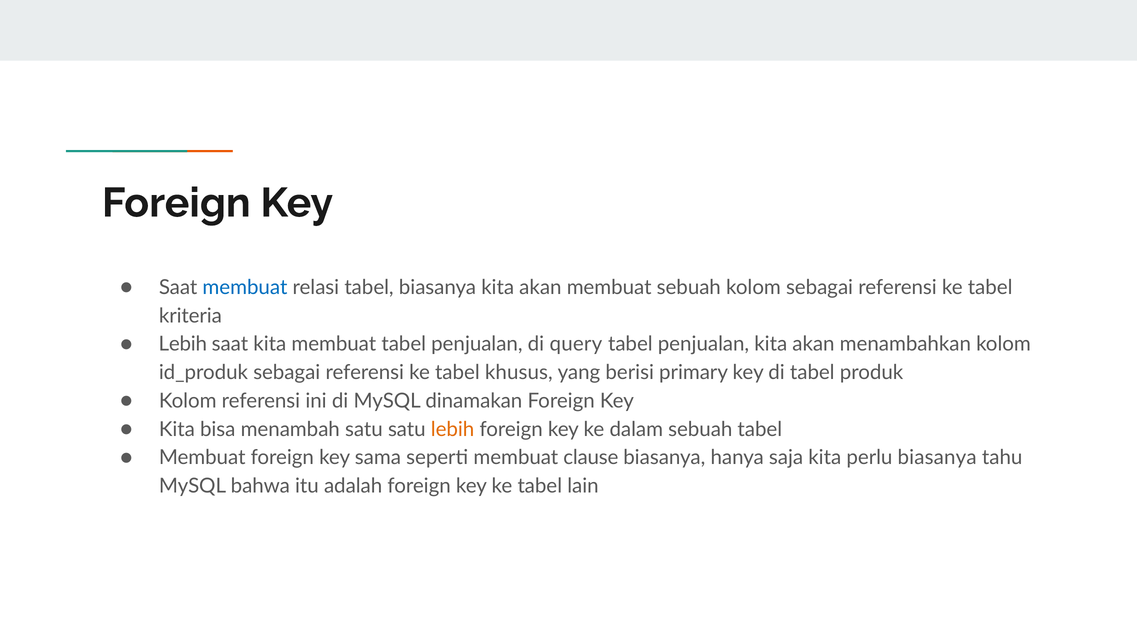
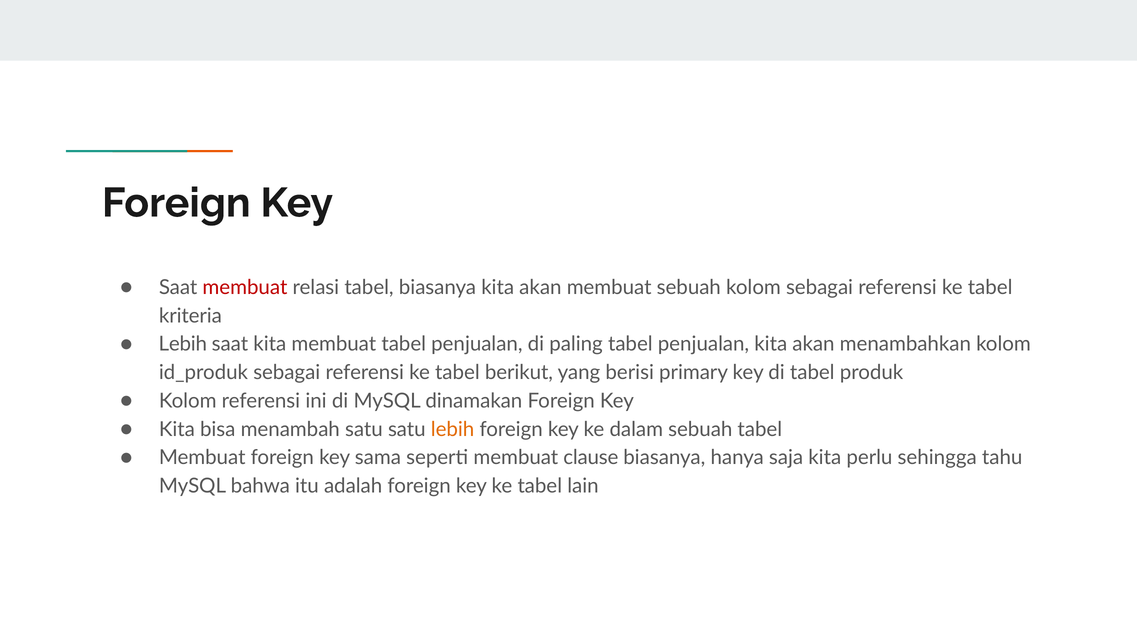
membuat colour: blue -> red (245, 287)
query: query -> paling (576, 344)
khusus: khusus -> berikut (519, 372)
perlu biasanya: biasanya -> sehingga (937, 457)
